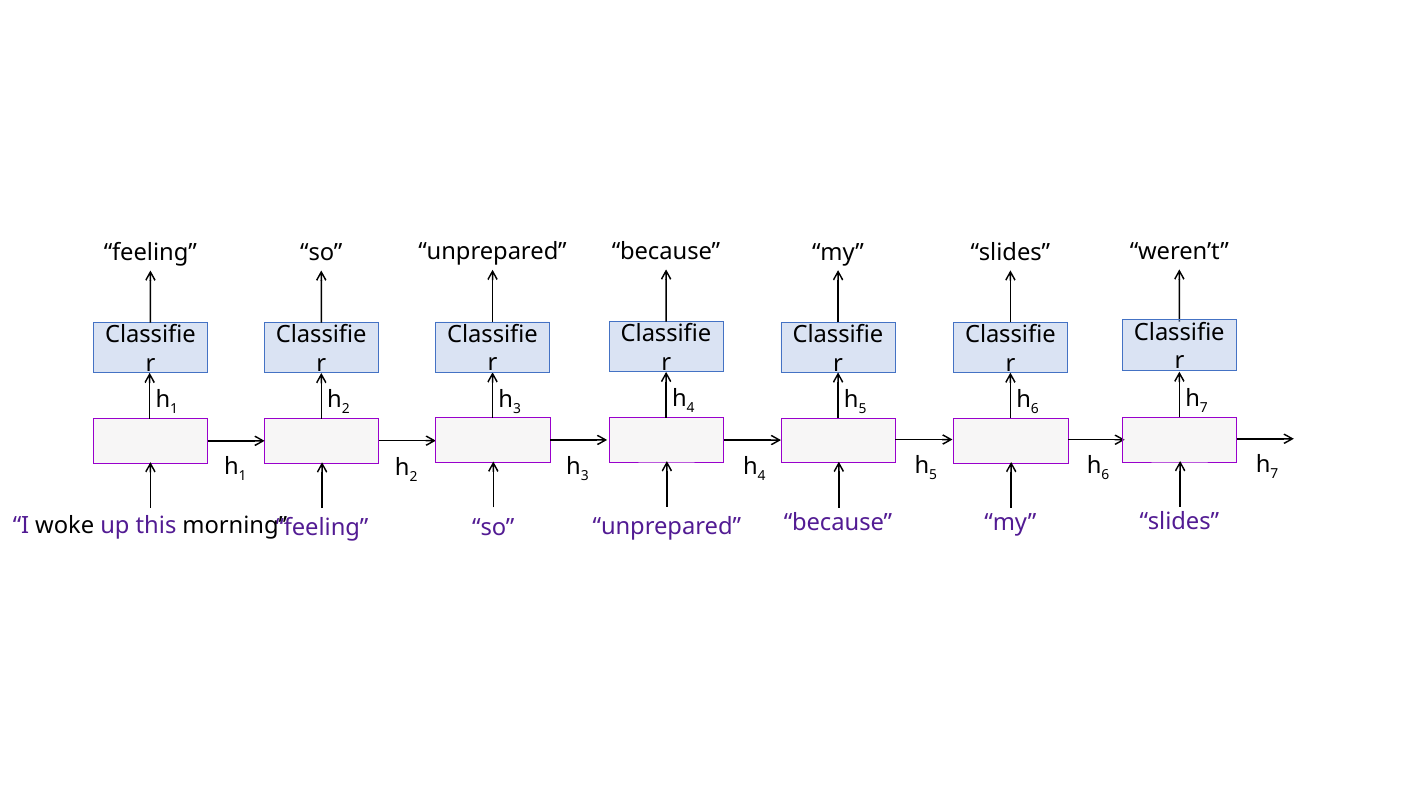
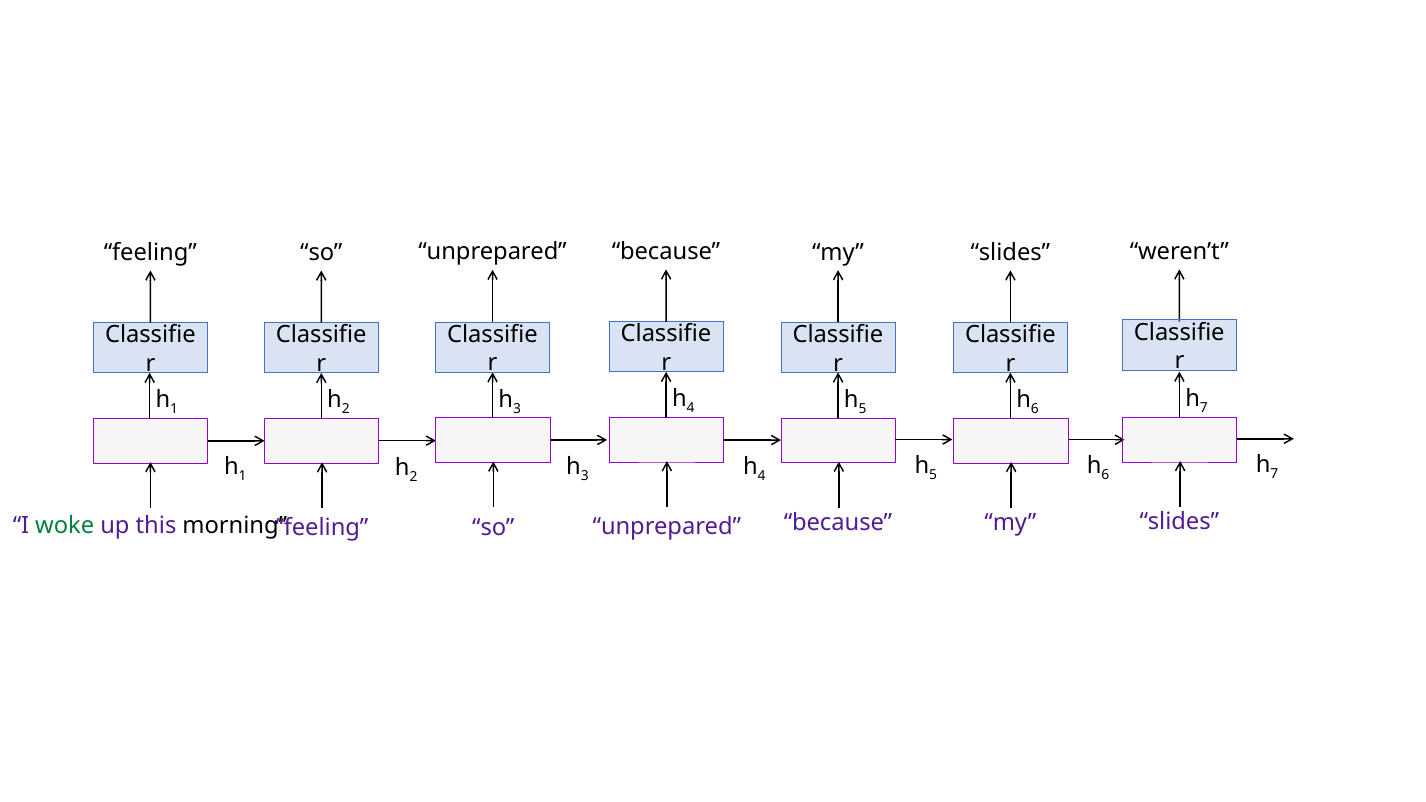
woke colour: black -> green (65, 526)
